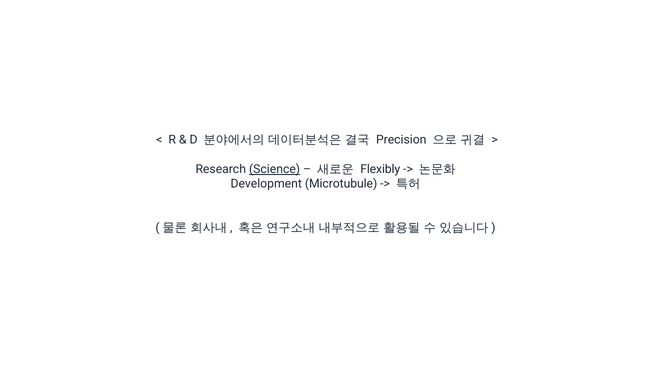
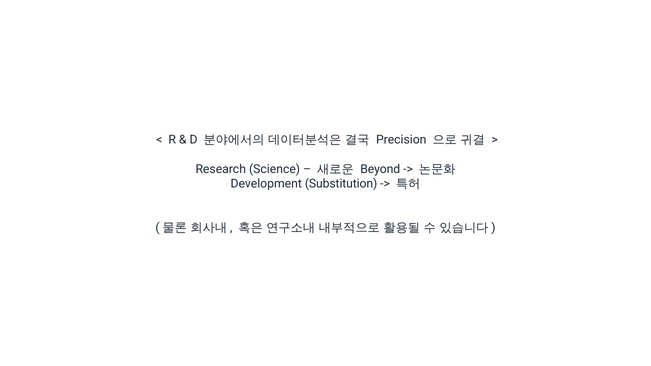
Science underline: present -> none (275, 169)
Flexibly: Flexibly -> Beyond (380, 169)
Microtubule: Microtubule -> Substitution (341, 184)
